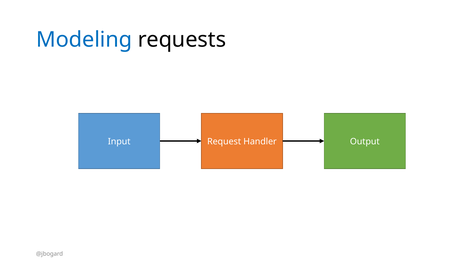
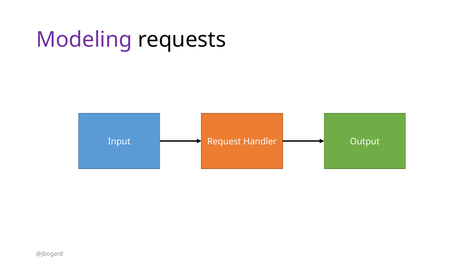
Modeling colour: blue -> purple (84, 40)
